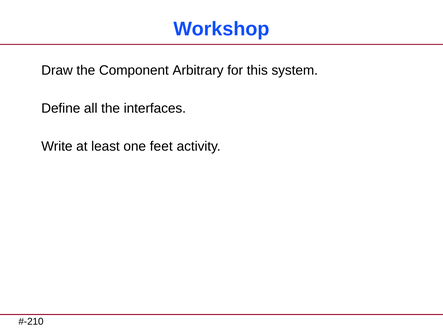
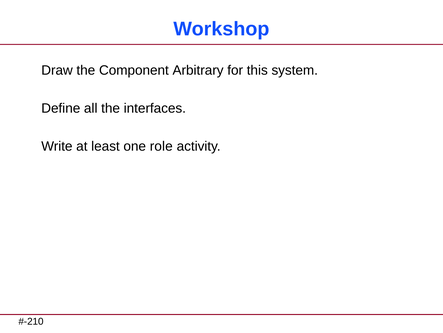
feet: feet -> role (161, 146)
